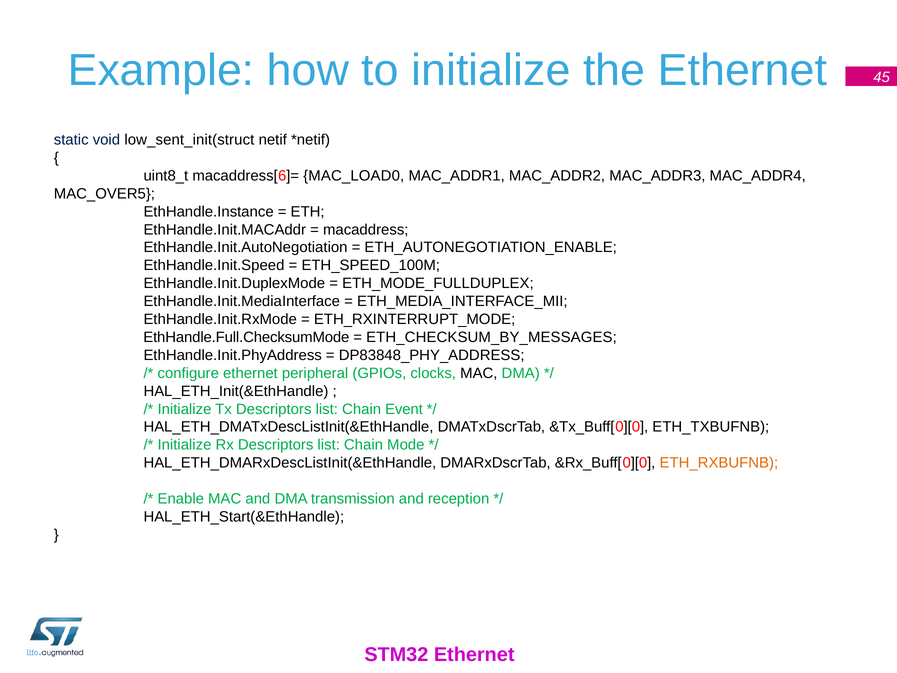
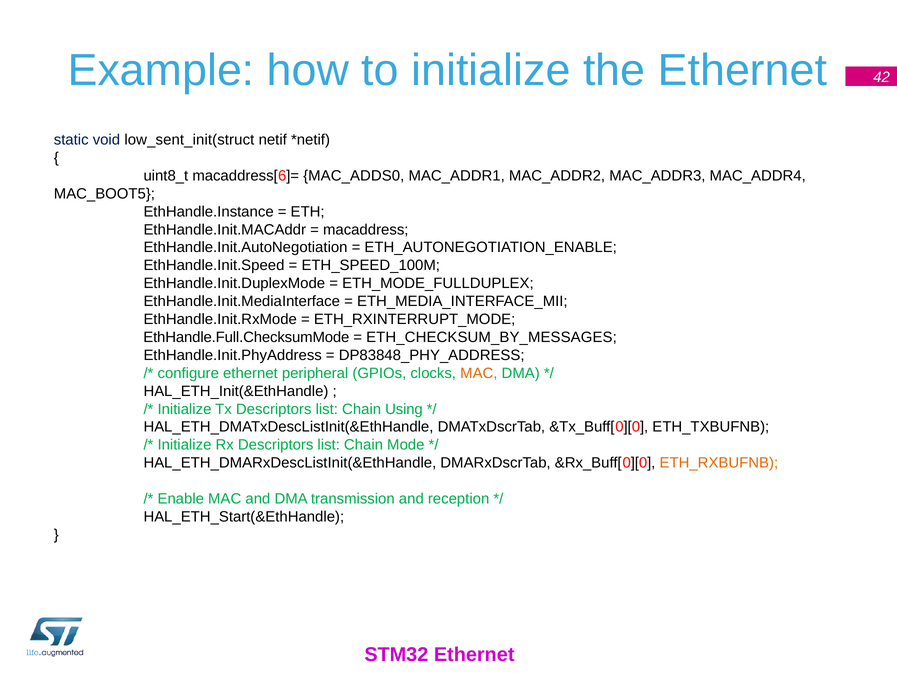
45: 45 -> 42 (882, 77)
MAC_LOAD0: MAC_LOAD0 -> MAC_ADDS0 (354, 176)
MAC_OVER5: MAC_OVER5 -> MAC_BOOT5 (104, 194)
MAC colour: black -> orange (479, 373)
Event: Event -> Using (404, 409)
